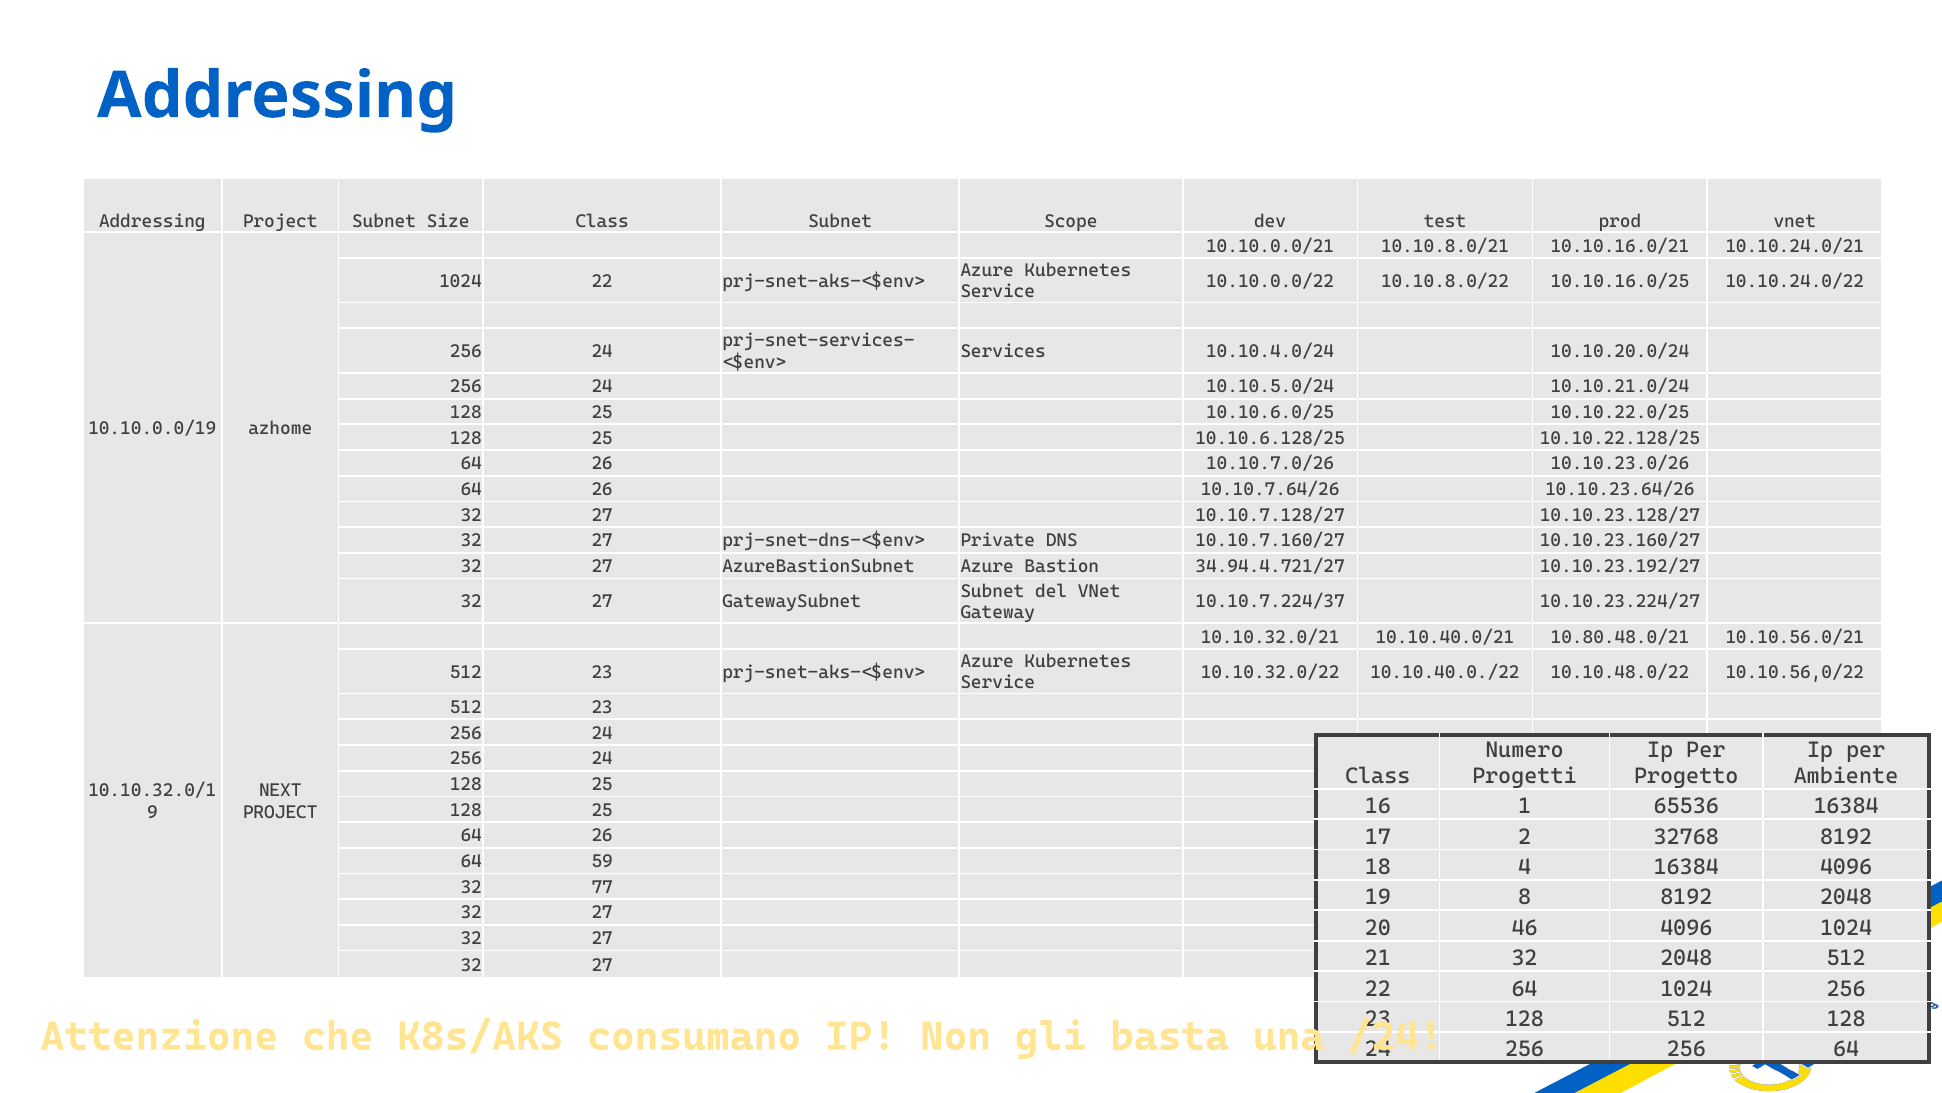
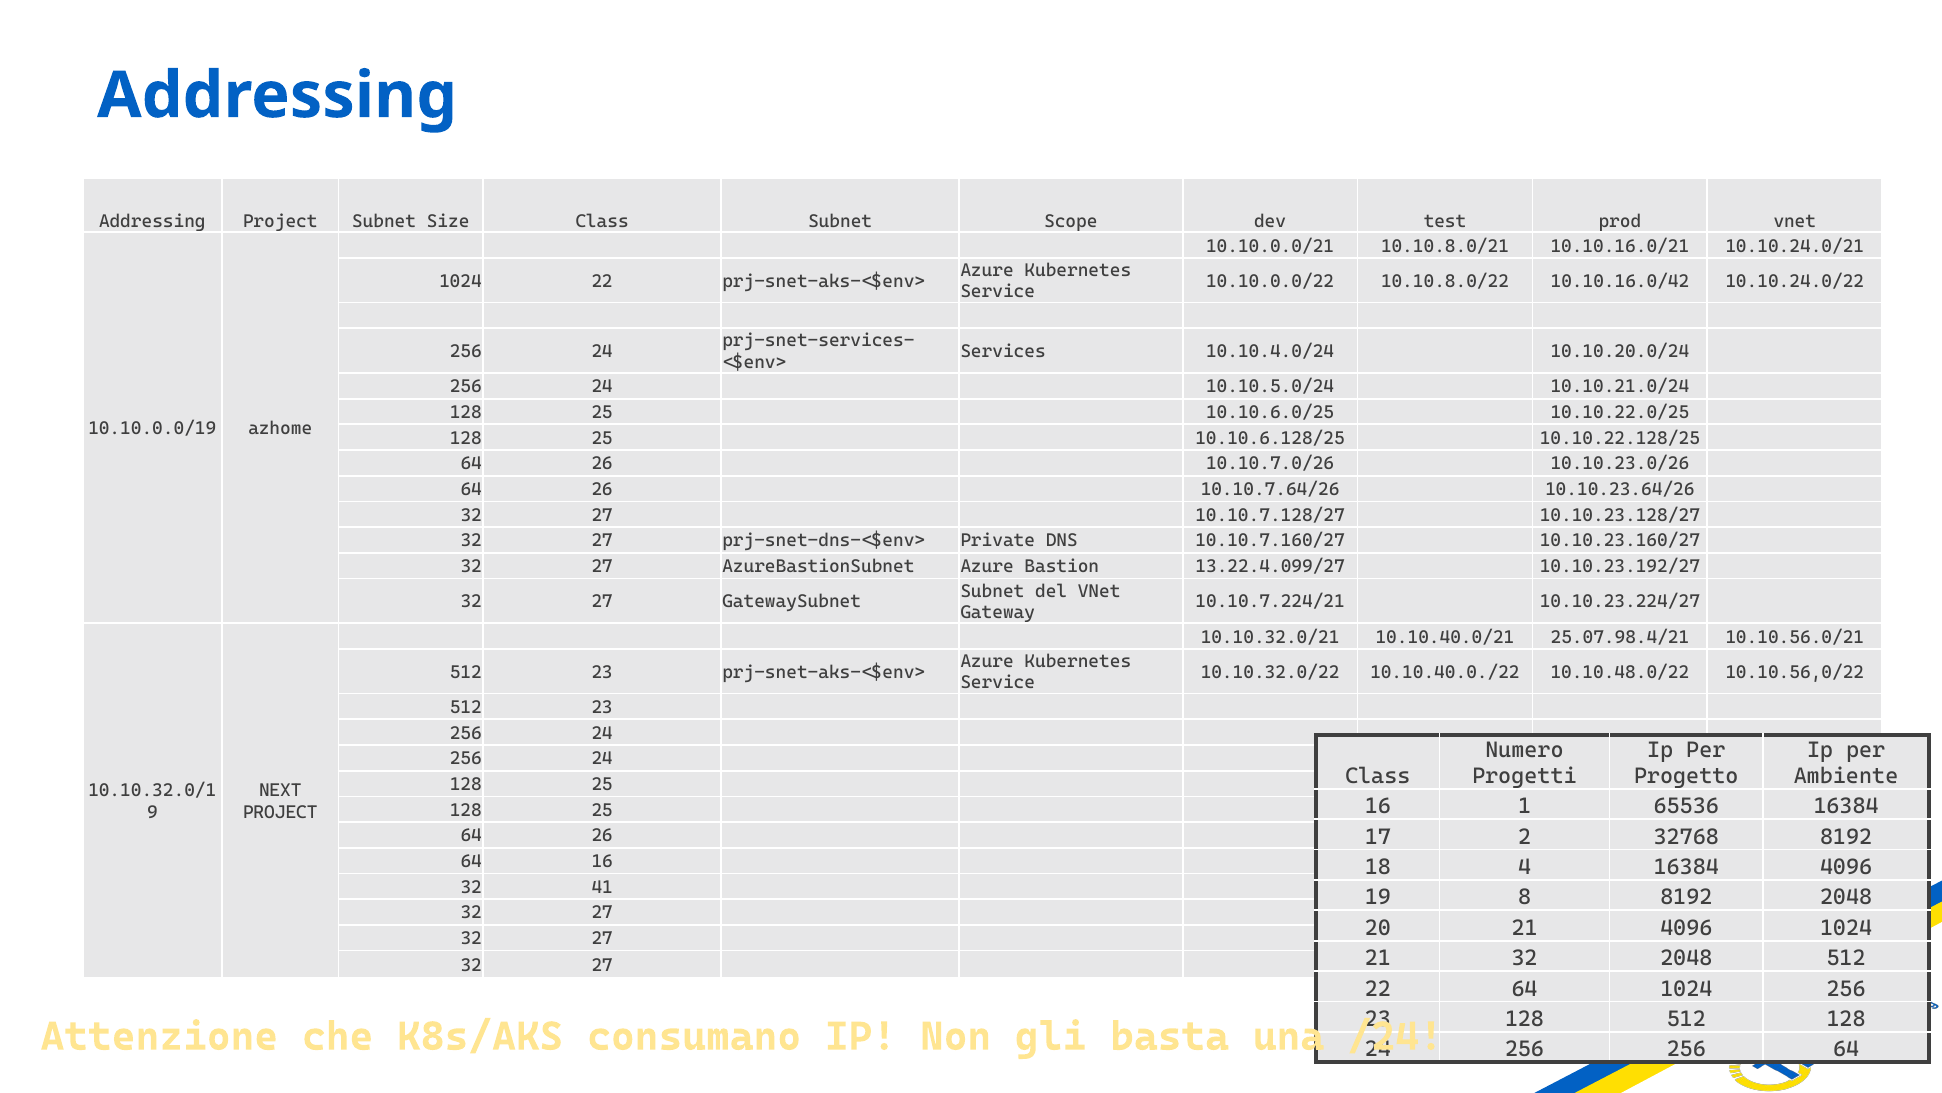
10.10.16.0/25: 10.10.16.0/25 -> 10.10.16.0/42 (1620, 281)
34.94.4.721/27: 34.94.4.721/27 -> 13.22.4.099/27 (1270, 566)
10.10.7.224/37: 10.10.7.224/37 -> 10.10.7.224/21 (1270, 601)
10.80.48.0/21: 10.80.48.0/21 -> 25.07.98.4/21 (1620, 637)
64 59: 59 -> 16 (602, 861)
77: 77 -> 41 (602, 887)
20 46: 46 -> 21 (1525, 927)
